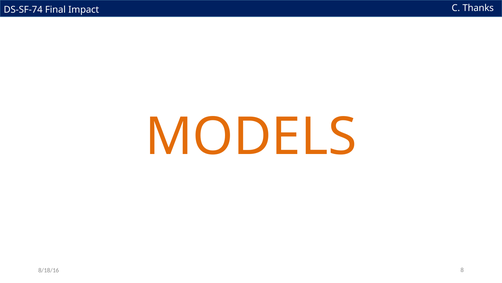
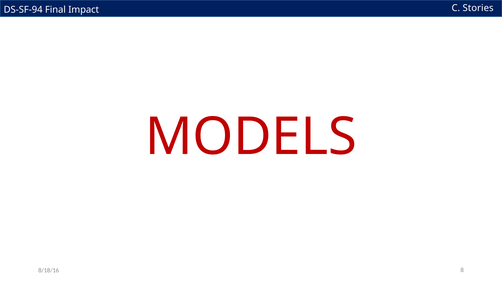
DS-SF-74: DS-SF-74 -> DS-SF-94 (23, 10)
Thanks: Thanks -> Stories (478, 8)
MODELS colour: orange -> red (251, 137)
